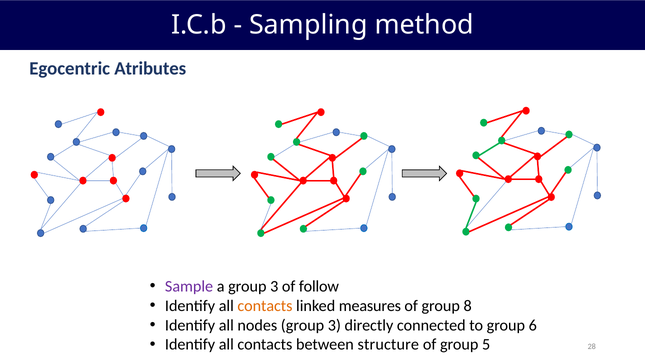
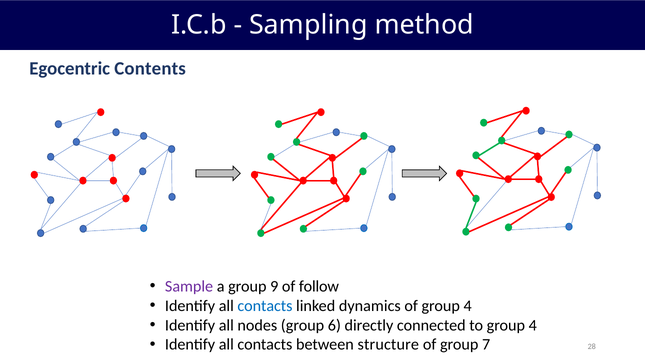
Atributes: Atributes -> Contents (150, 69)
a group 3: 3 -> 9 (274, 286)
contacts colour: orange -> blue (265, 306)
measures: measures -> dynamics (370, 306)
of group 8: 8 -> 4 (468, 306)
nodes group 3: 3 -> 6 (334, 325)
to group 6: 6 -> 4 (533, 325)
5: 5 -> 7 (486, 344)
